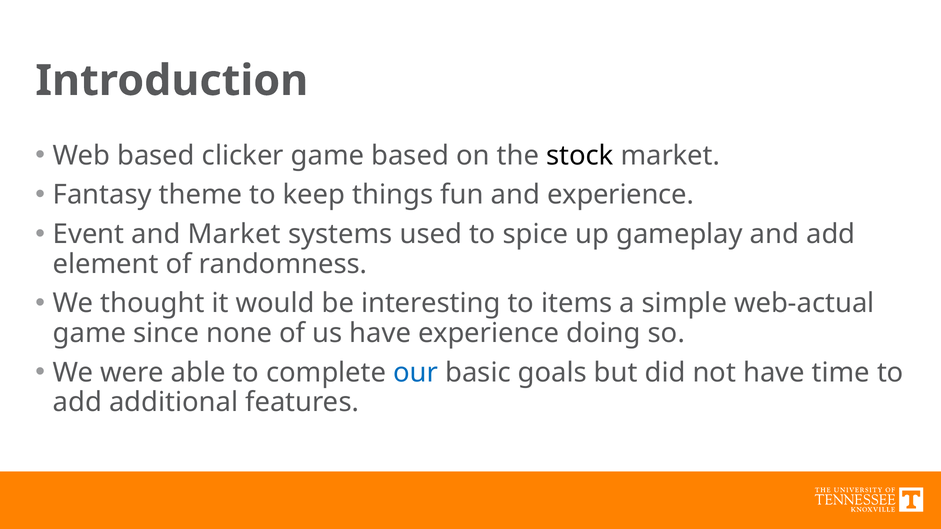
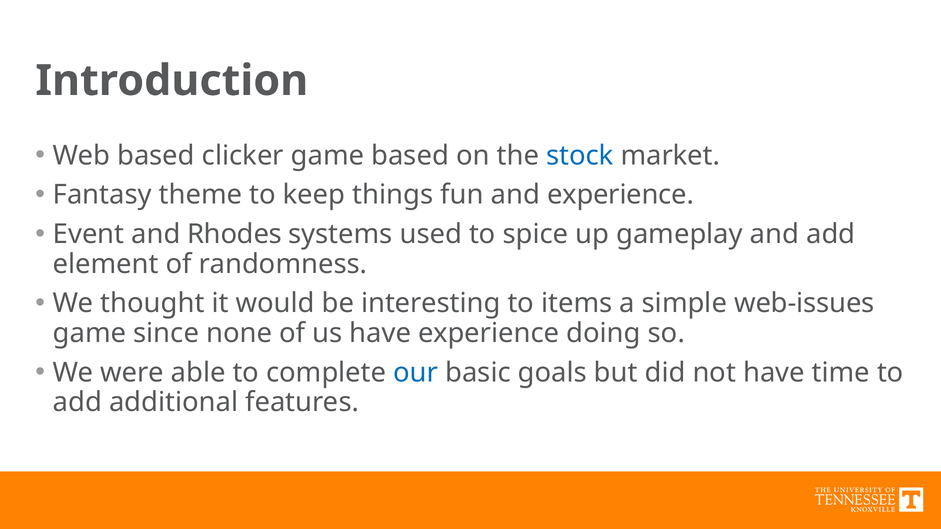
stock colour: black -> blue (580, 156)
and Market: Market -> Rhodes (235, 234)
web-actual: web-actual -> web-issues (804, 304)
